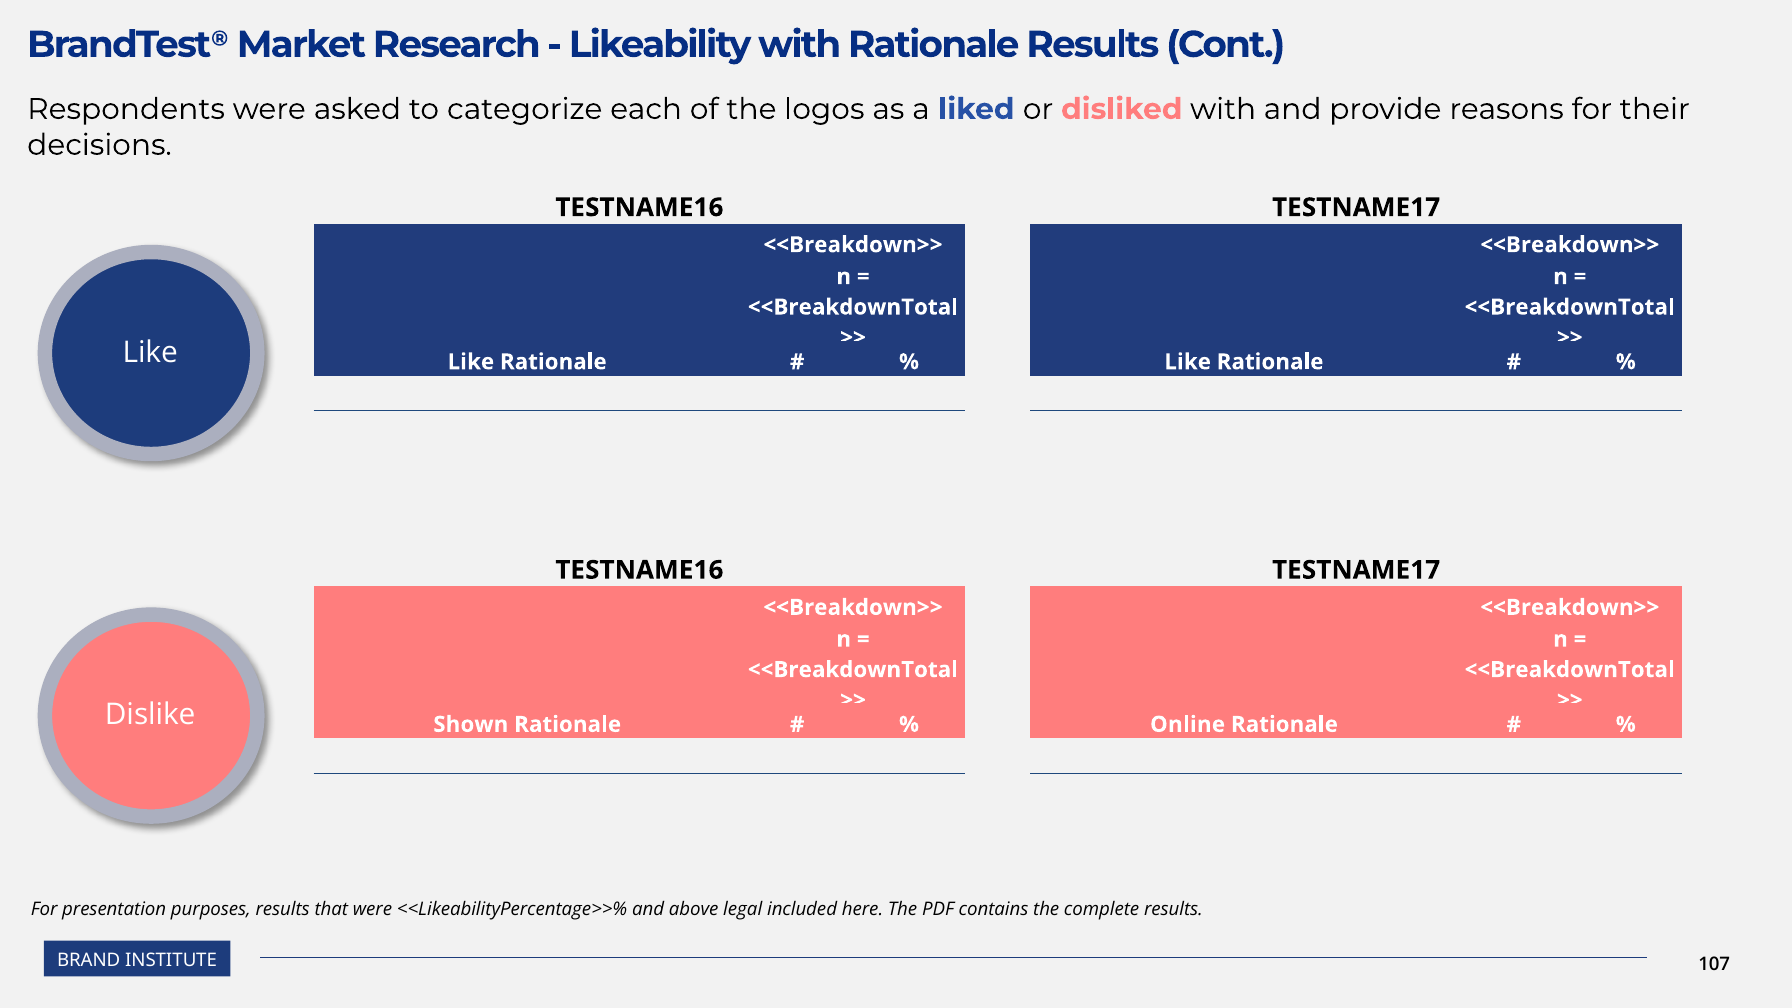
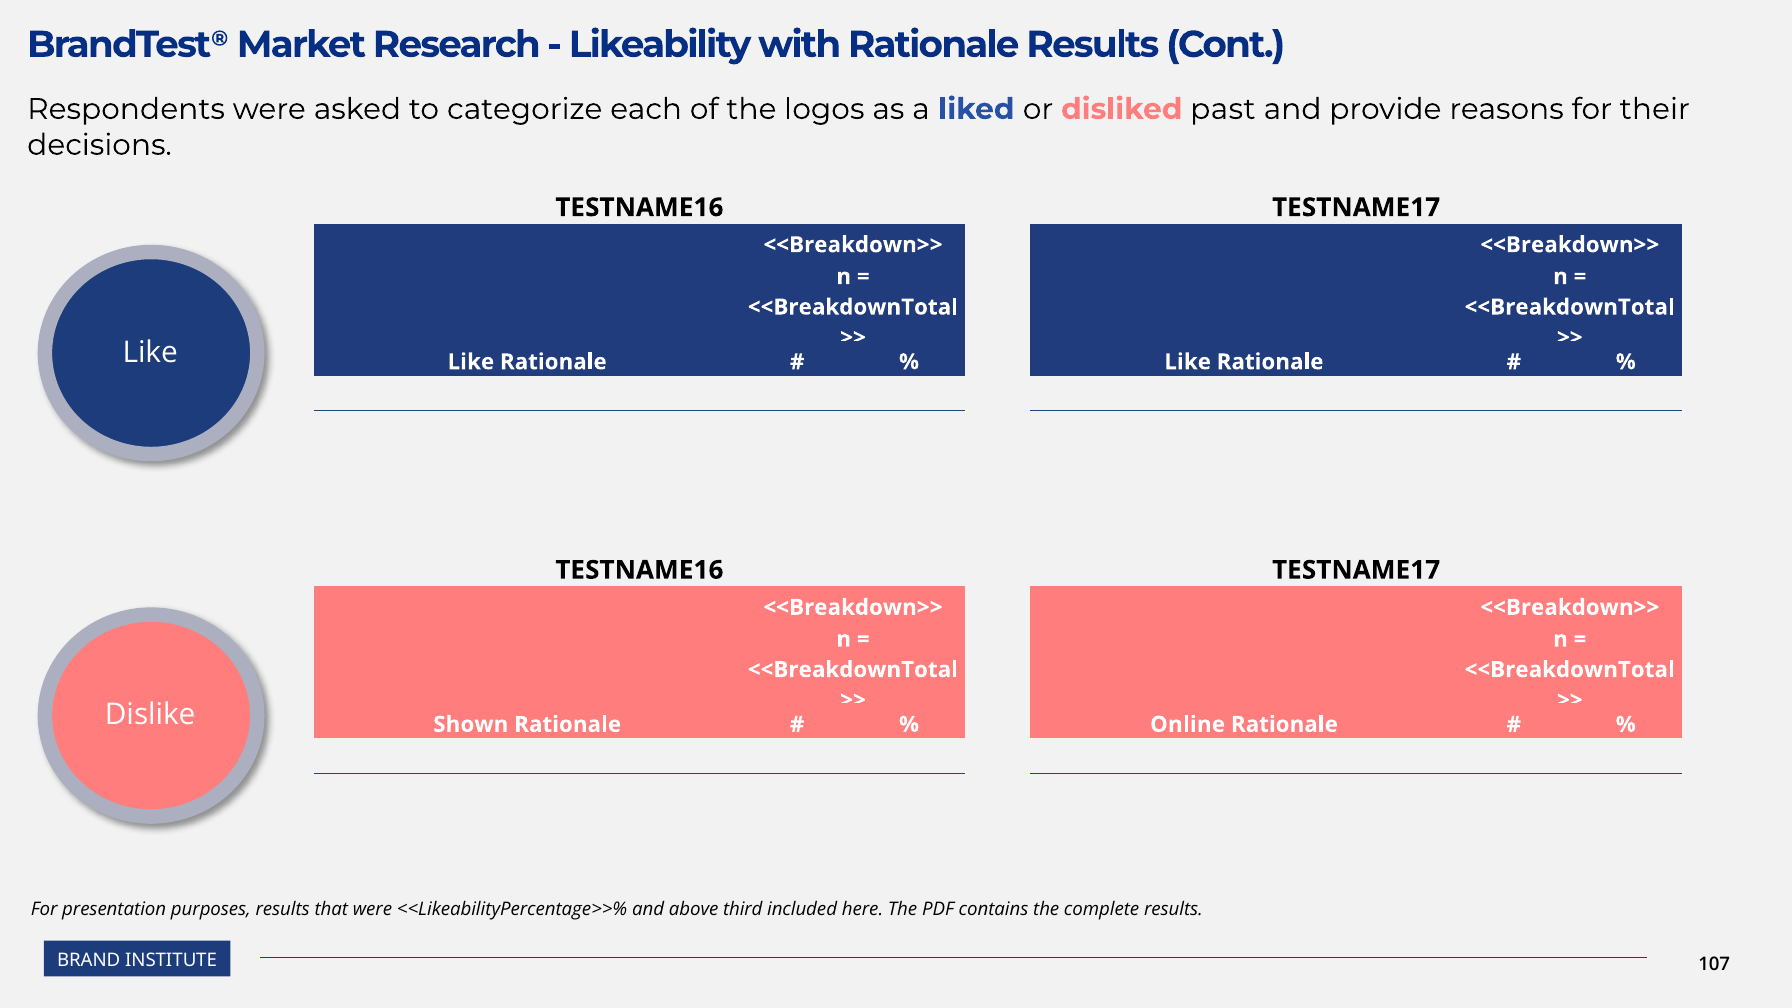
disliked with: with -> past (1223, 109)
legal: legal -> third (743, 909)
